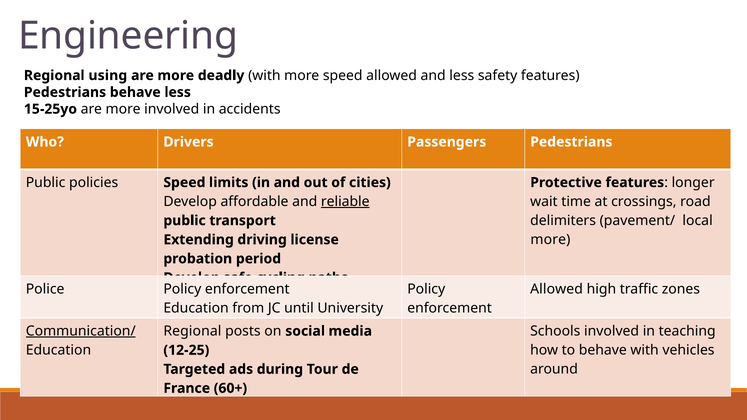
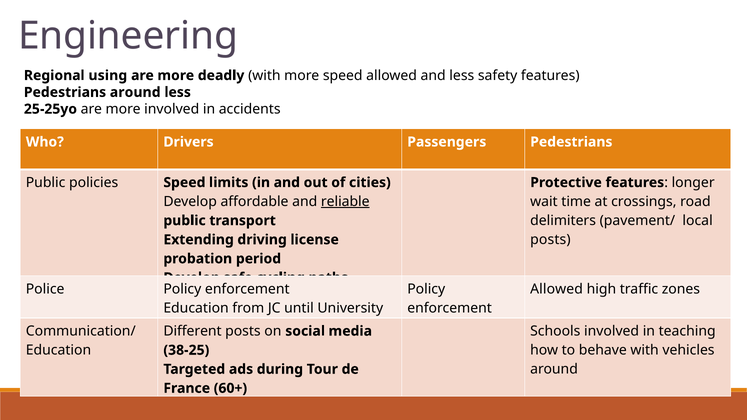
Pedestrians behave: behave -> around (135, 92)
15-25yo: 15-25yo -> 25-25yo (50, 109)
more: more -> posts (550, 240)
Communication/ underline: present -> none (81, 331)
Regional: Regional -> Different (192, 331)
12-25: 12-25 -> 38-25 (186, 350)
